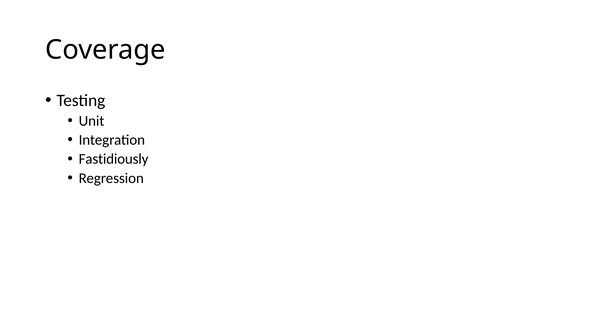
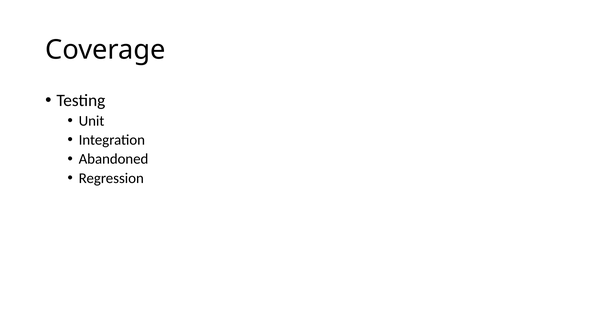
Fastidiously: Fastidiously -> Abandoned (114, 159)
